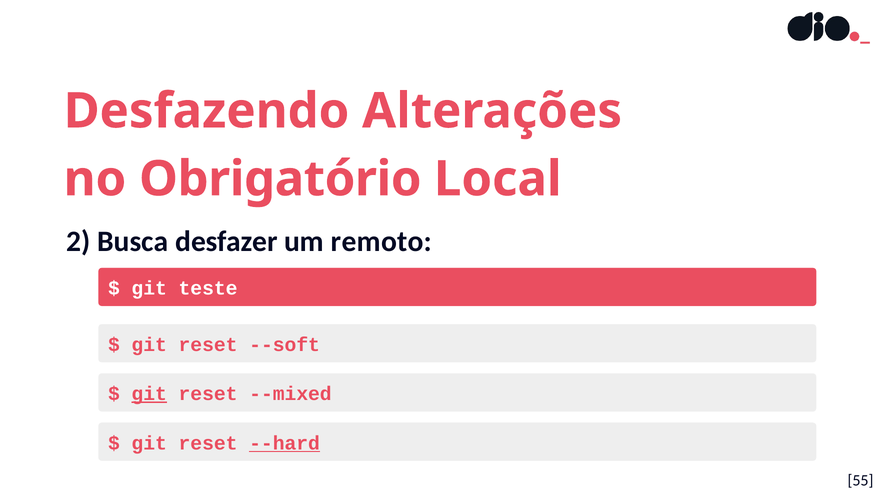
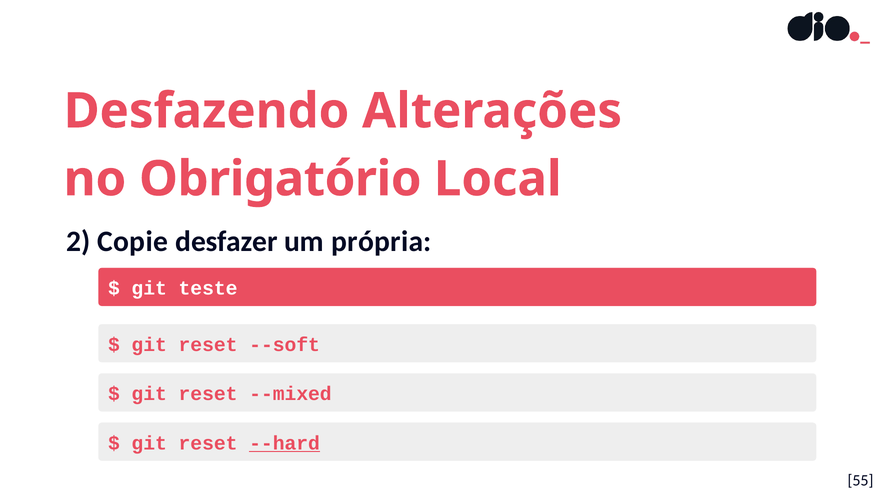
Busca: Busca -> Copie (133, 241)
remoto: remoto -> própria (381, 241)
git underline: present -> none (149, 393)
